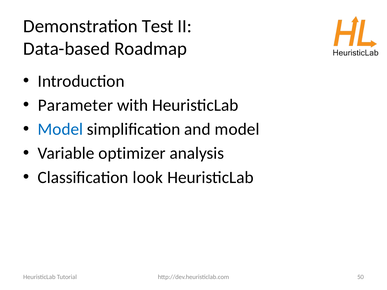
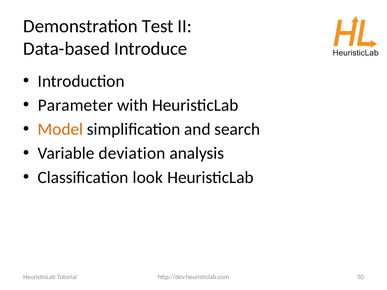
Roadmap: Roadmap -> Introduce (151, 49)
Model colour: blue -> orange (60, 129)
and model: model -> search (237, 129)
optimizer: optimizer -> deviation (132, 153)
